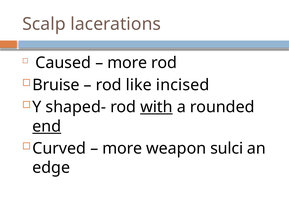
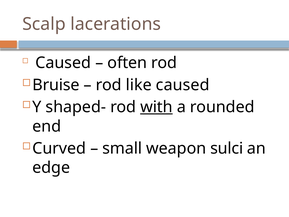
more: more -> often (127, 63)
like incised: incised -> caused (183, 85)
end underline: present -> none (47, 126)
more: more -> small (122, 148)
